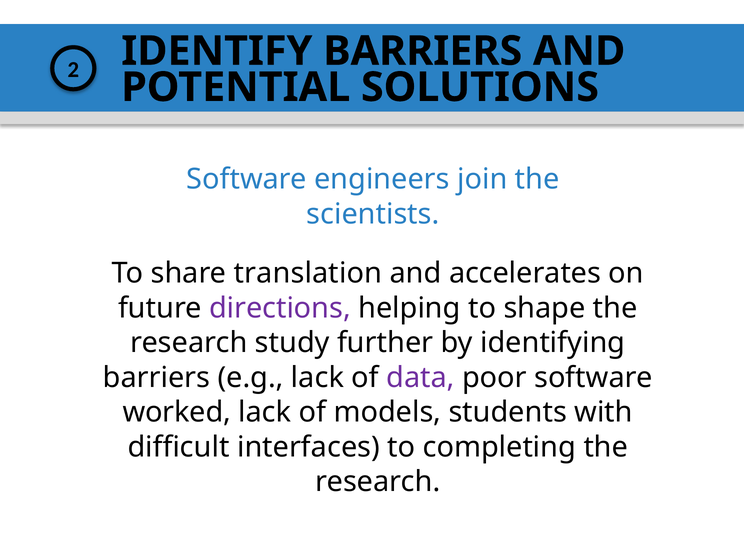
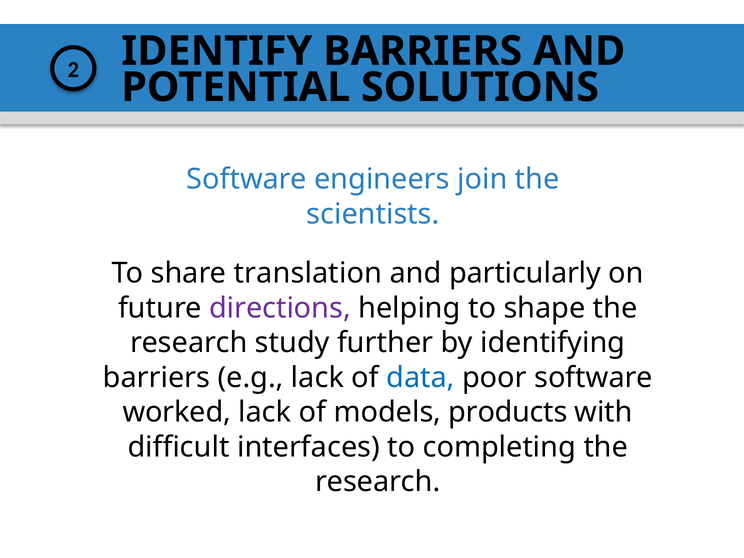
accelerates: accelerates -> particularly (525, 273)
data colour: purple -> blue (421, 378)
students: students -> products (508, 412)
